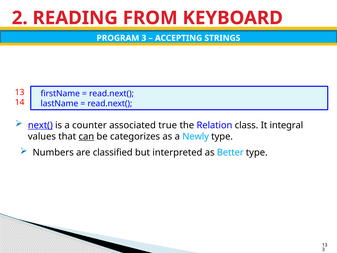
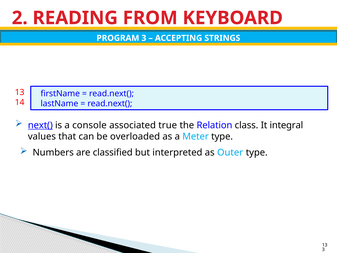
counter: counter -> console (89, 125)
can underline: present -> none (86, 136)
categorizes: categorizes -> overloaded (135, 136)
Newly: Newly -> Meter (196, 136)
Better: Better -> Outer (230, 152)
